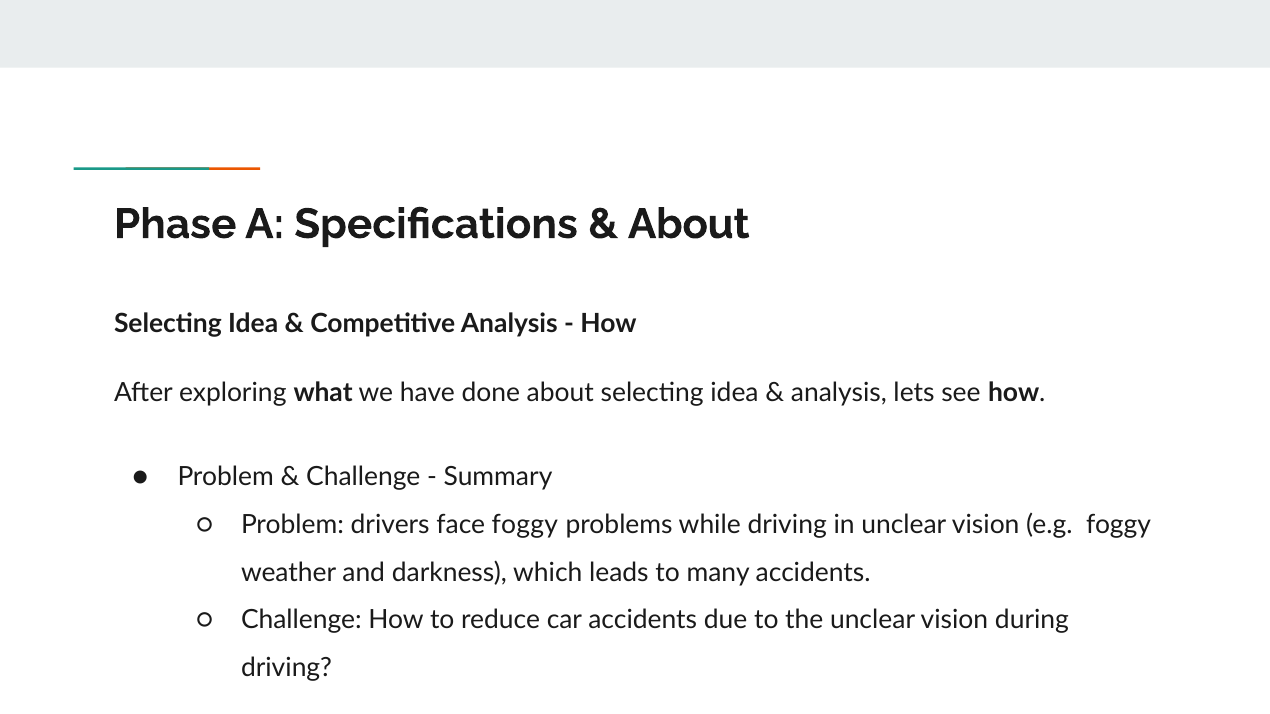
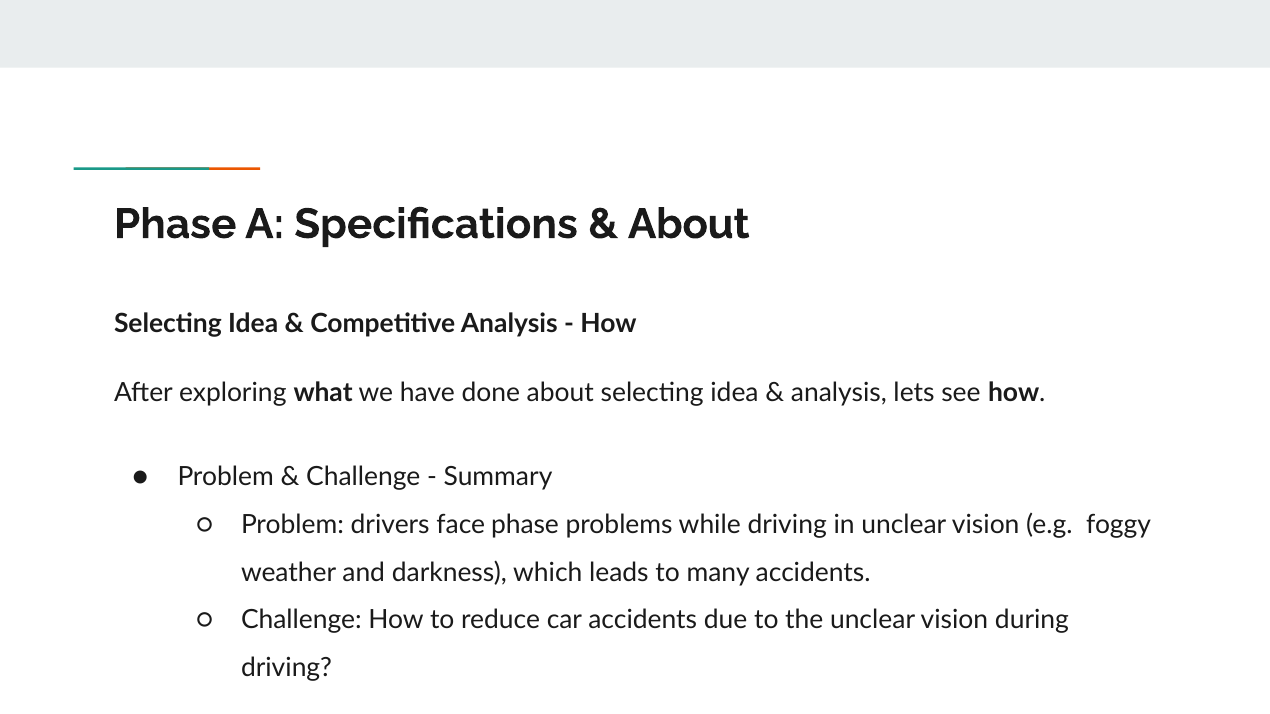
face foggy: foggy -> phase (525, 525)
